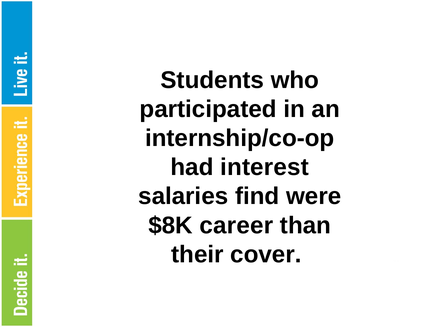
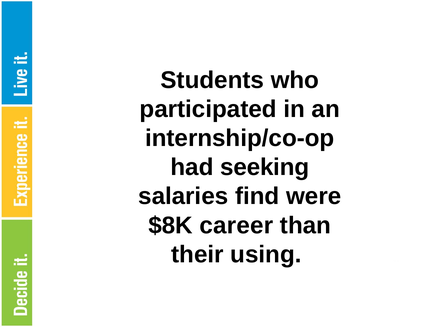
interest: interest -> seeking (265, 167)
cover: cover -> using (266, 254)
